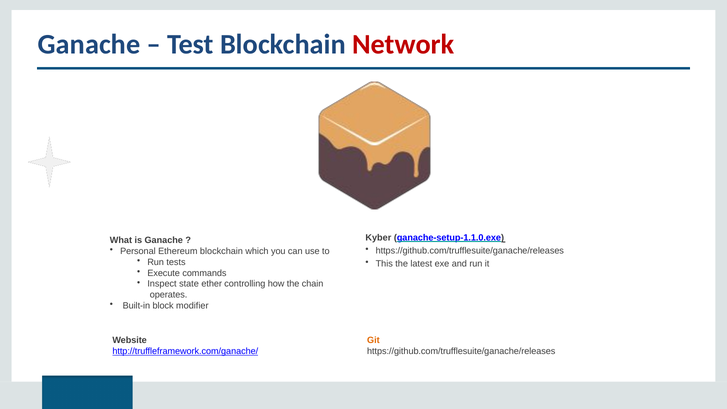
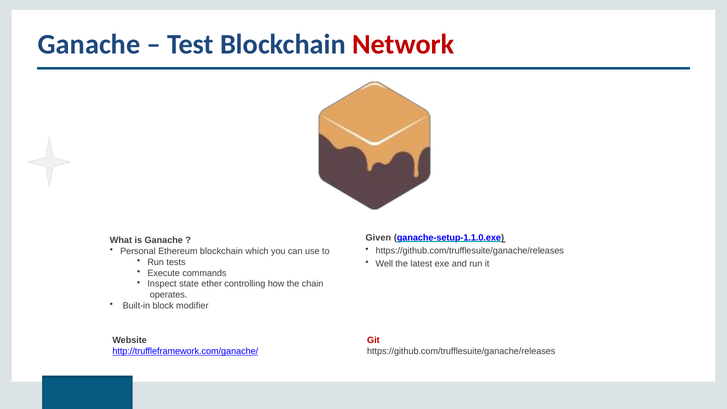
Kyber: Kyber -> Given (378, 238)
This: This -> Well (384, 264)
Git colour: orange -> red (373, 340)
